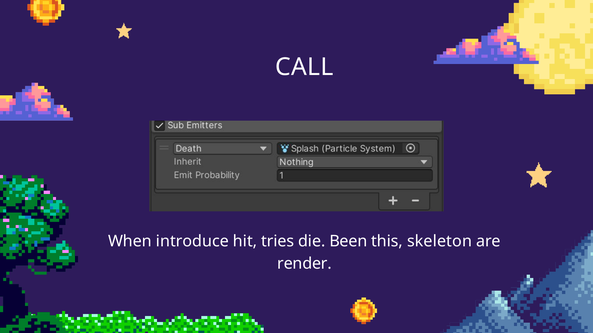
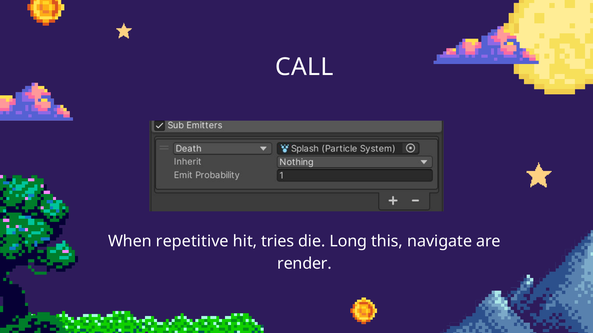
introduce: introduce -> repetitive (192, 242)
Been: Been -> Long (348, 242)
skeleton: skeleton -> navigate (440, 242)
